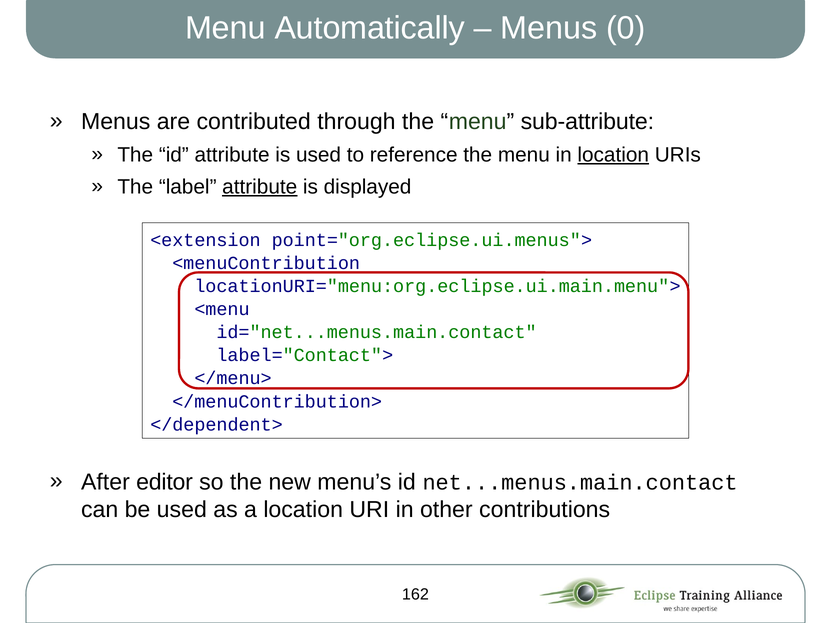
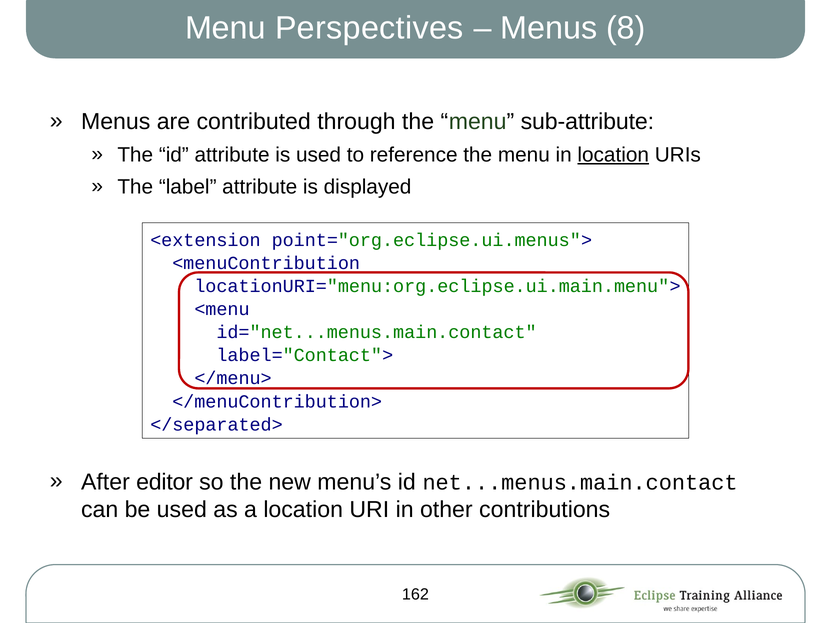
Automatically: Automatically -> Perspectives (369, 28)
0: 0 -> 8 (626, 28)
attribute underline: present -> none (260, 187)
</dependent>: </dependent> -> </separated> (216, 425)
